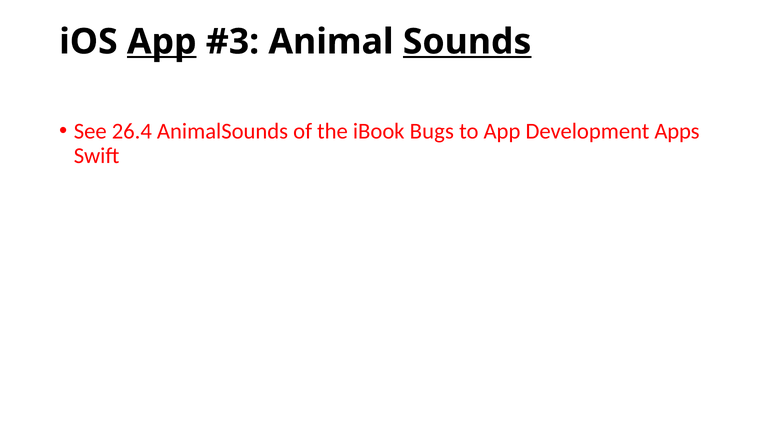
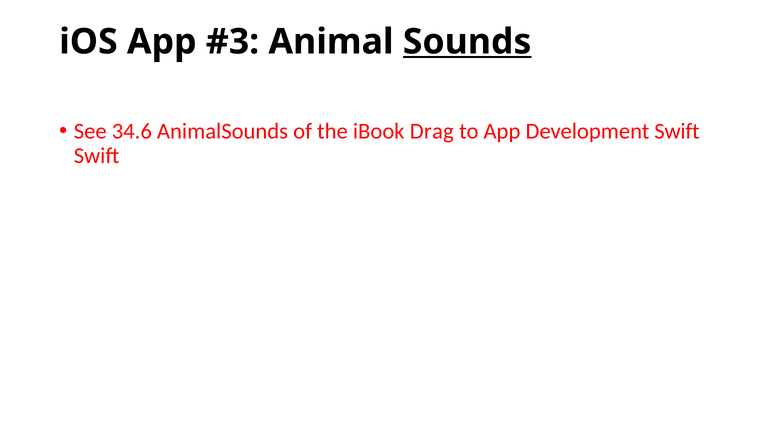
App underline: present -> none (162, 42)
26.4: 26.4 -> 34.6 (132, 131)
Bugs: Bugs -> Drag (432, 131)
Development Apps: Apps -> Swift (677, 131)
